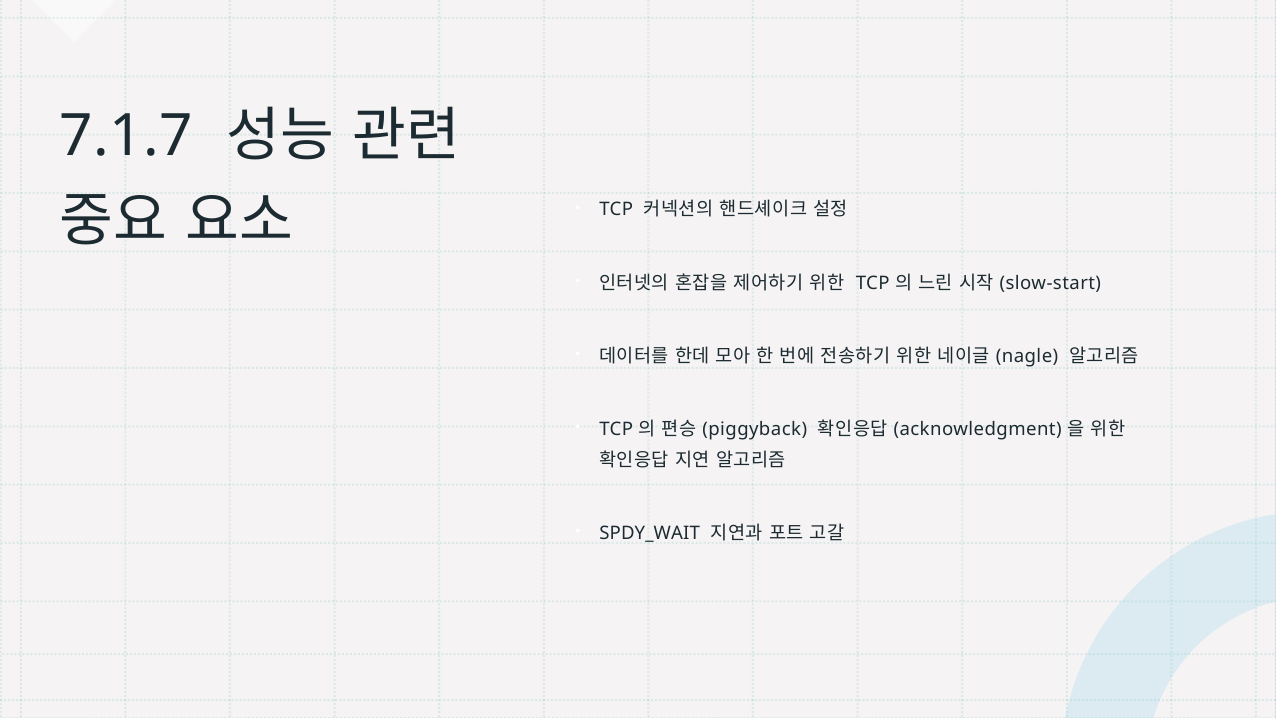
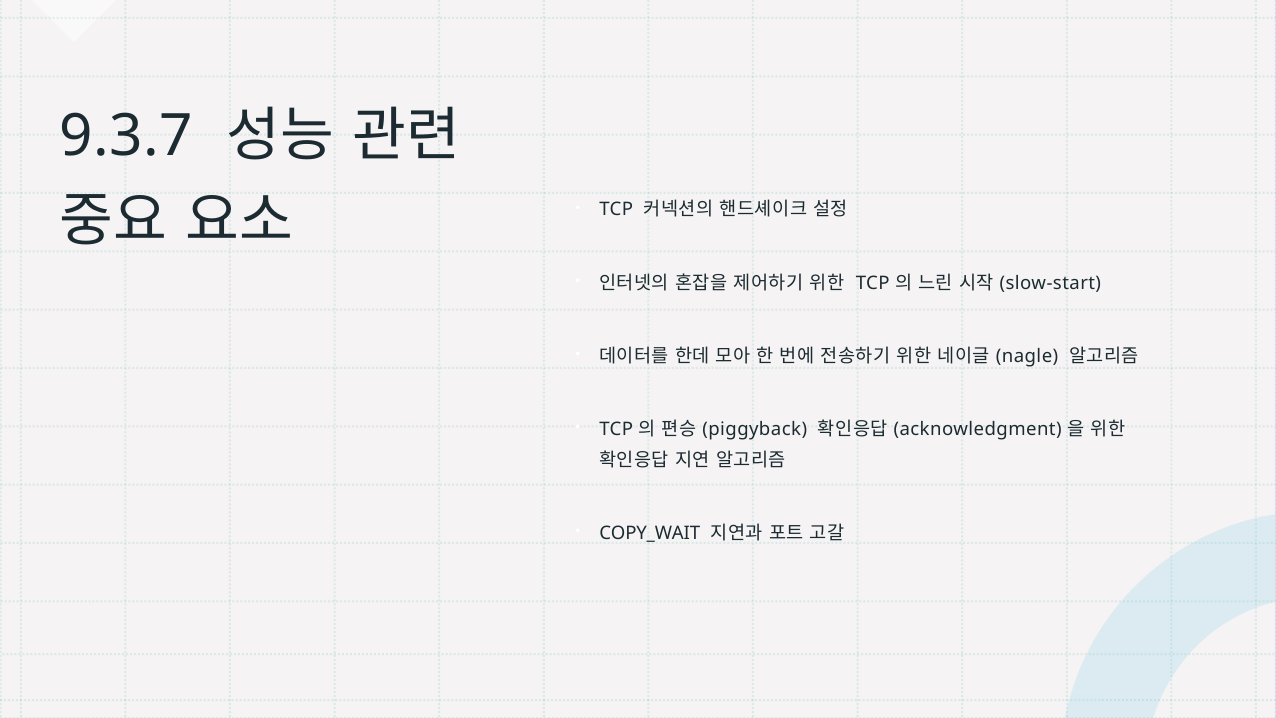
7.1.7: 7.1.7 -> 9.3.7 (126, 136)
SPDY_WAIT: SPDY_WAIT -> COPY_WAIT (650, 533)
